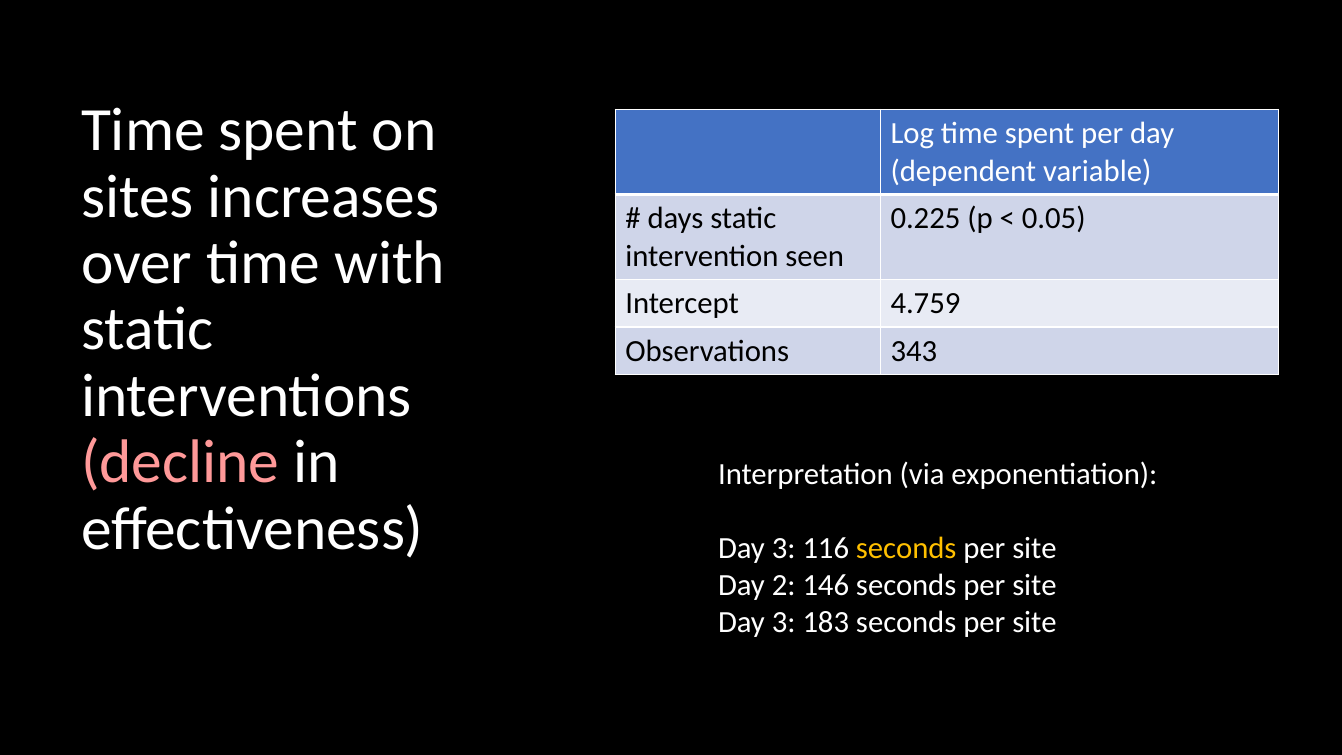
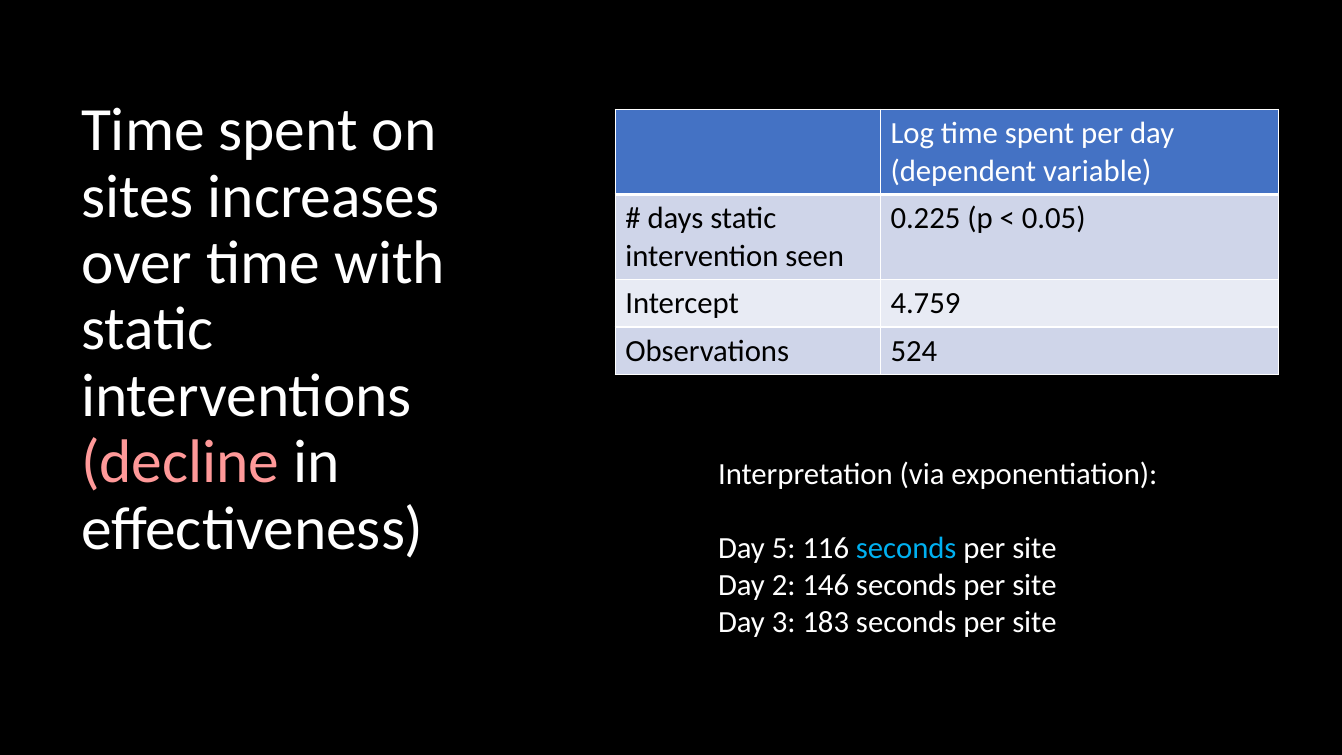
343: 343 -> 524 (914, 351)
3: 3 -> 5 (784, 549)
seconds colour: yellow -> light blue (906, 549)
